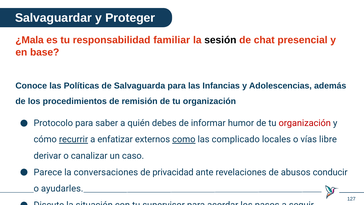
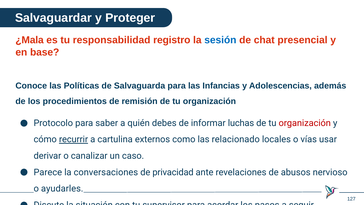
familiar: familiar -> registro (172, 40)
sesión colour: black -> blue (220, 40)
humor: humor -> luchas (241, 123)
enfatizar: enfatizar -> cartulina (115, 139)
como underline: present -> none (184, 139)
complicado: complicado -> relacionado (236, 139)
libre: libre -> usar (328, 139)
conducir: conducir -> nervioso (330, 172)
